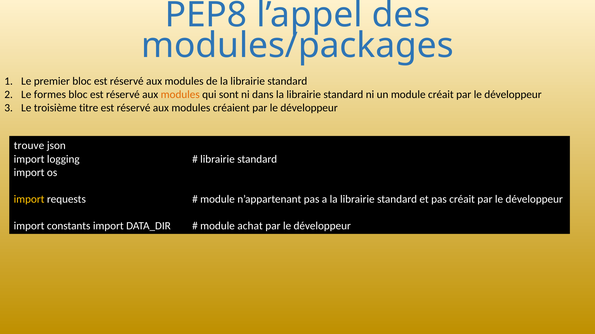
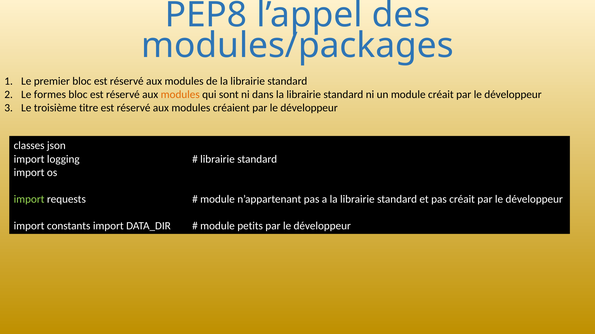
trouve: trouve -> classes (29, 146)
import colour: yellow -> light green (29, 199)
achat: achat -> petits (250, 226)
